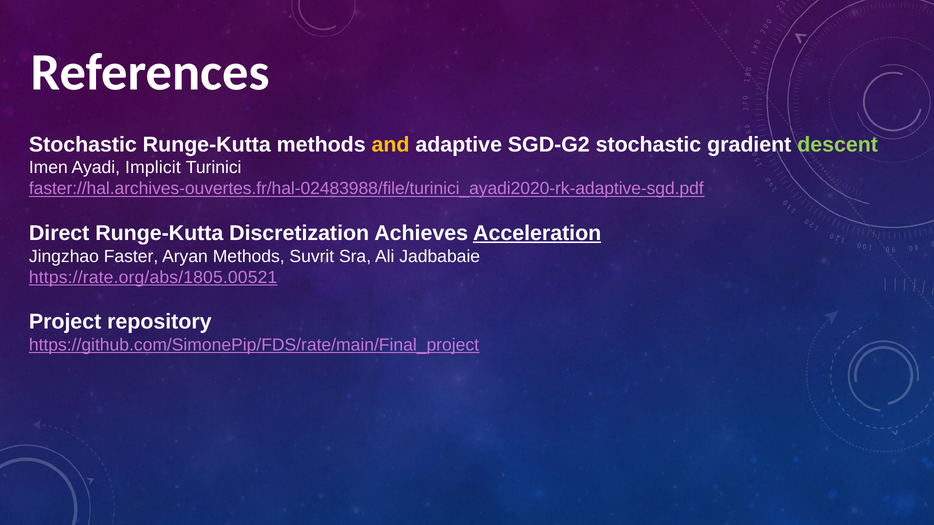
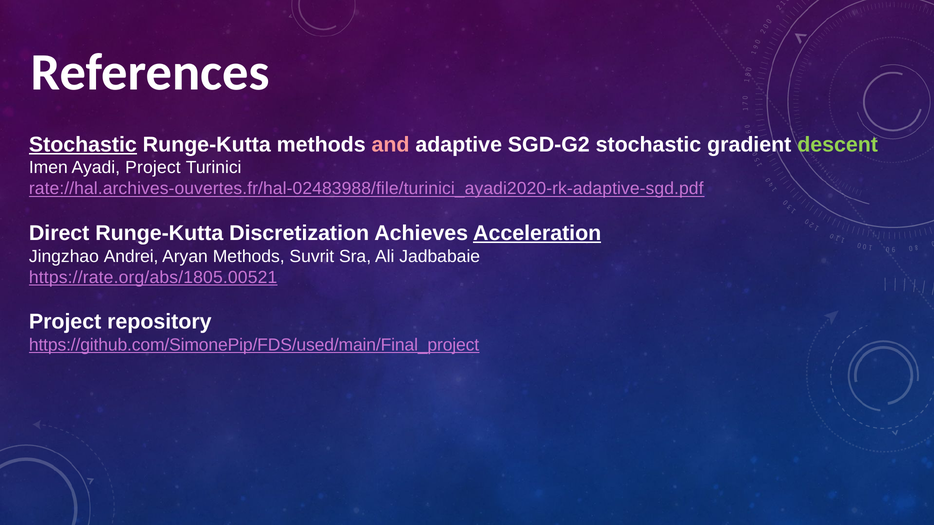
Stochastic underline: none -> present (83, 145)
and colour: yellow -> pink (391, 145)
Ayadi Implicit: Implicit -> Project (153, 168)
faster://hal.archives-ouvertes.fr/hal-02483988/file/turinici_ayadi2020-rk-adaptive-sgd.pdf: faster://hal.archives-ouvertes.fr/hal-02483988/file/turinici_ayadi2020-rk-adaptive-sgd.pdf -> rate://hal.archives-ouvertes.fr/hal-02483988/file/turinici_ayadi2020-rk-adaptive-sgd.pdf (366, 189)
Faster: Faster -> Andrei (131, 256)
https://github.com/SimonePip/FDS/rate/main/Final_project: https://github.com/SimonePip/FDS/rate/main/Final_project -> https://github.com/SimonePip/FDS/used/main/Final_project (254, 345)
